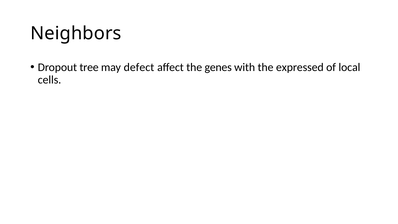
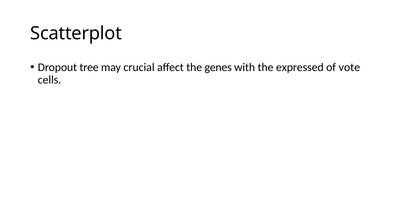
Neighbors: Neighbors -> Scatterplot (76, 33)
defect: defect -> crucial (139, 67)
local: local -> vote (349, 67)
